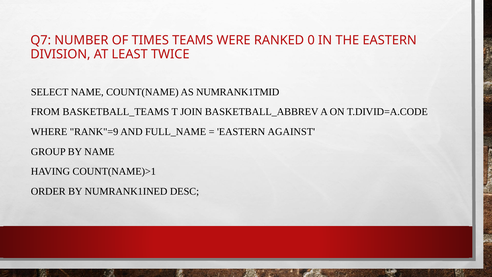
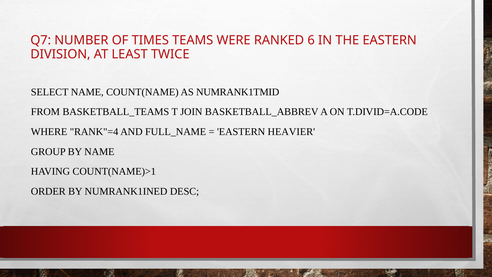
0: 0 -> 6 (311, 40)
RANK"=9: RANK"=9 -> RANK"=4 (94, 132)
AGAINST: AGAINST -> HEAVIER (291, 132)
